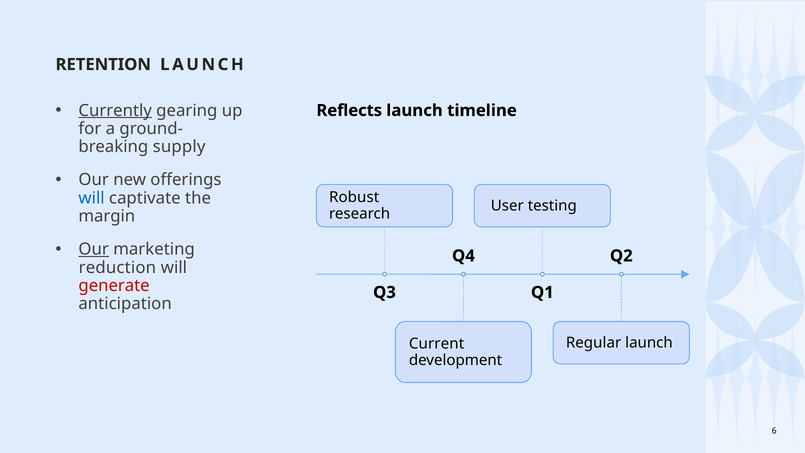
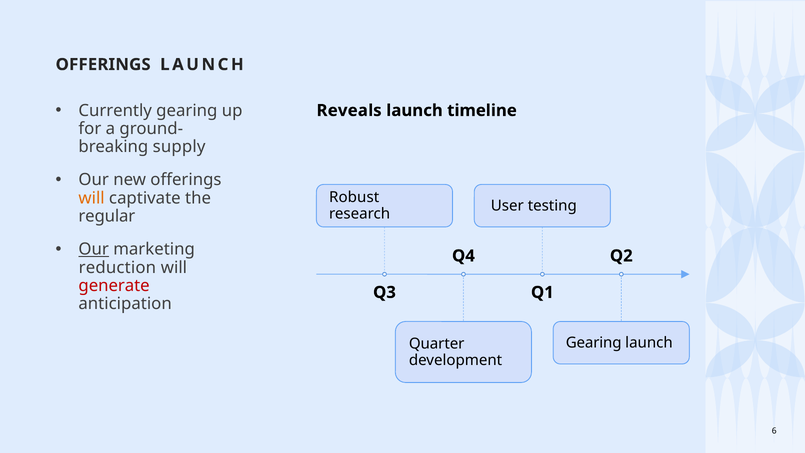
RETENTION: RETENTION -> OFFERINGS (103, 65)
Currently underline: present -> none (115, 110)
Reflects: Reflects -> Reveals (349, 110)
will colour: blue -> orange (92, 198)
margin: margin -> regular (107, 216)
Regular: Regular -> Gearing (594, 342)
Current: Current -> Quarter (437, 344)
